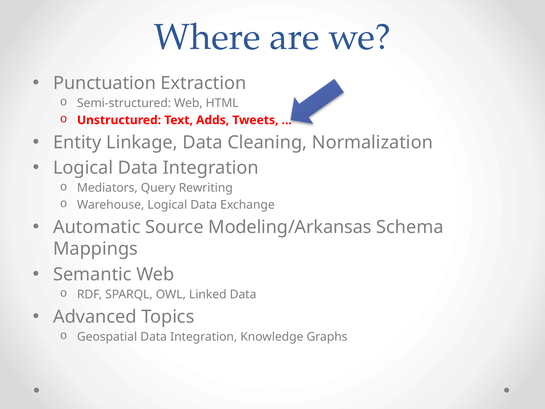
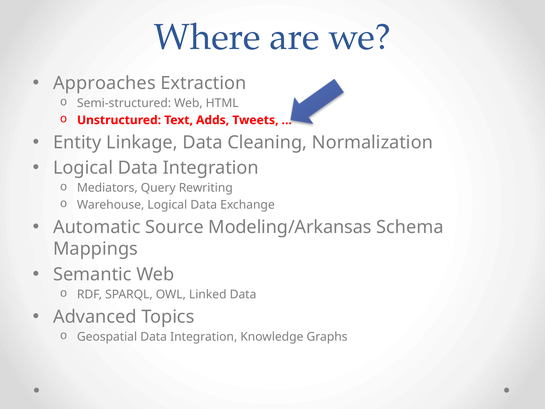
Punctuation: Punctuation -> Approaches (104, 83)
